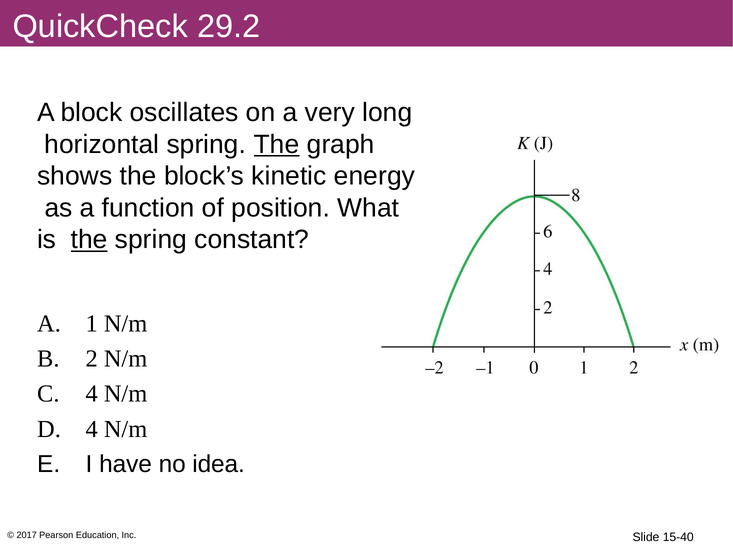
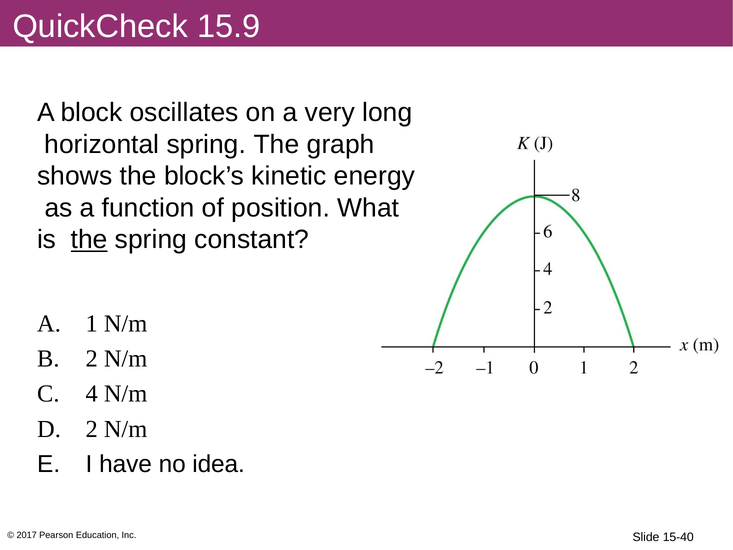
29.2: 29.2 -> 15.9 (229, 27)
The underline: present -> none (277, 144)
4: 4 -> 2 (92, 429)
